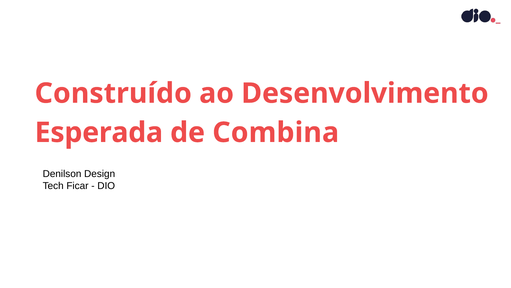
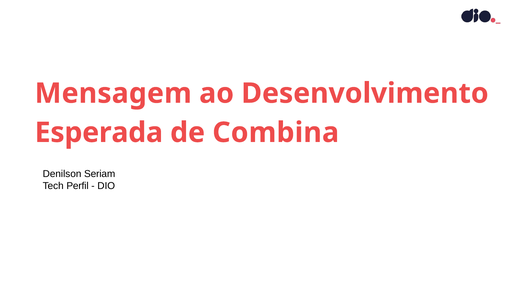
Construído: Construído -> Mensagem (113, 93)
Design: Design -> Seriam (100, 174)
Ficar: Ficar -> Perfil (78, 186)
